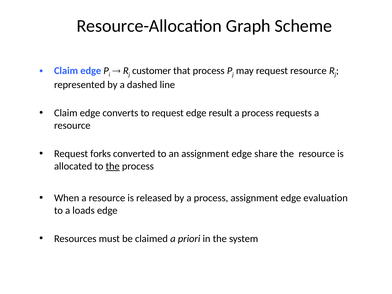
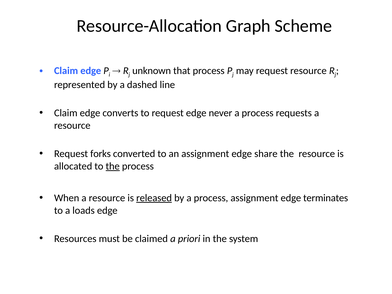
customer: customer -> unknown (152, 71)
result: result -> never (220, 113)
released underline: none -> present (154, 198)
evaluation: evaluation -> terminates (326, 198)
